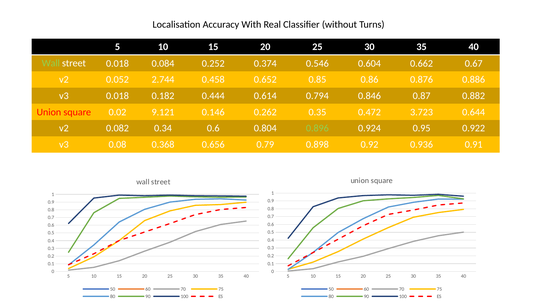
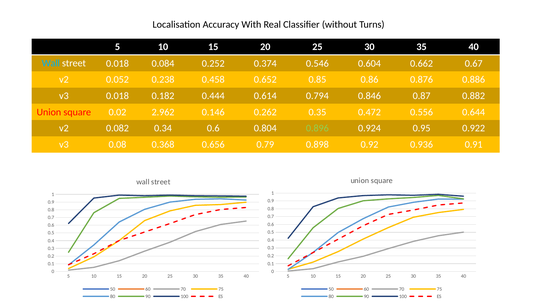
Wall colour: light green -> light blue (51, 63)
2.744: 2.744 -> 0.238 (163, 80)
9.121: 9.121 -> 2.962 (163, 112)
3.723: 3.723 -> 0.556 (422, 112)
